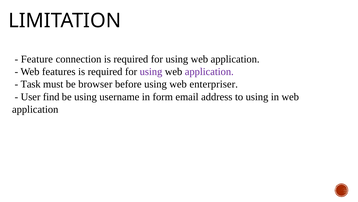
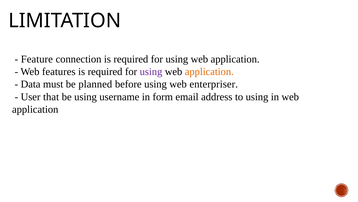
application colour: purple -> orange (209, 71)
Task: Task -> Data (31, 84)
browser: browser -> planned (95, 84)
find: find -> that (51, 97)
